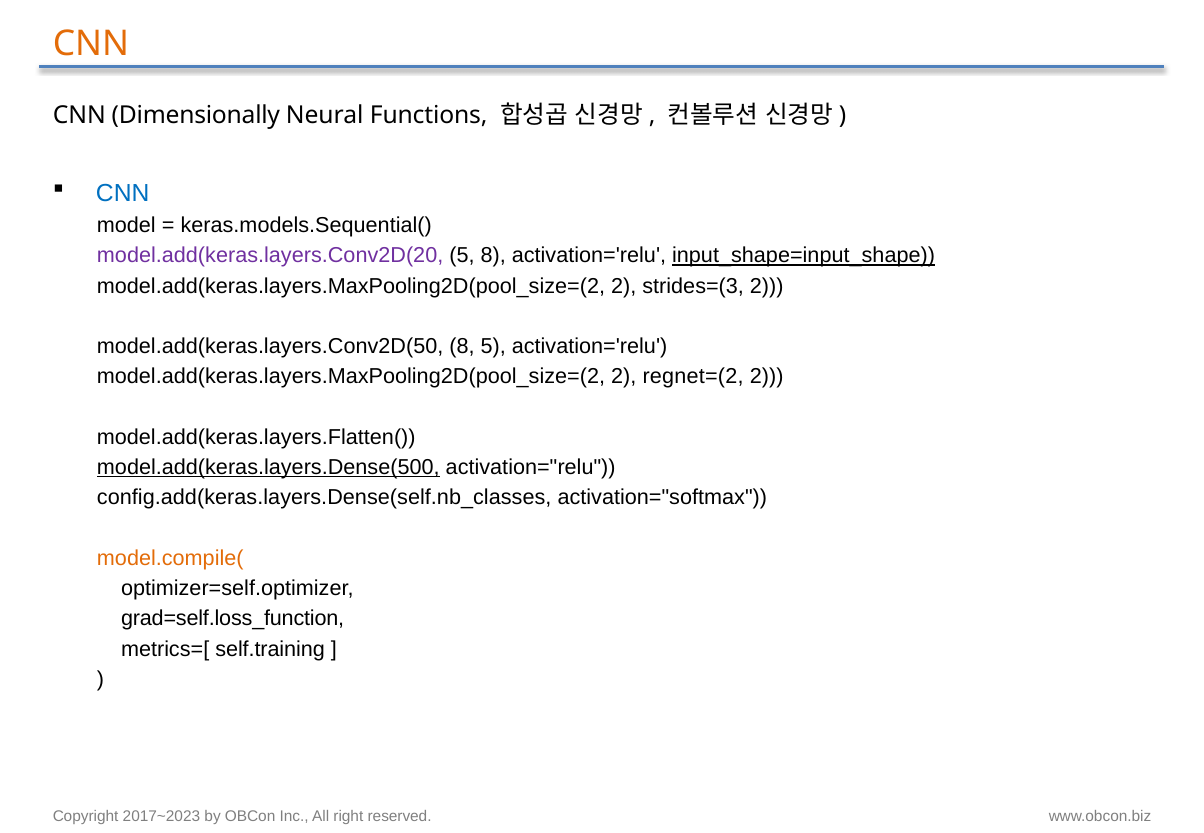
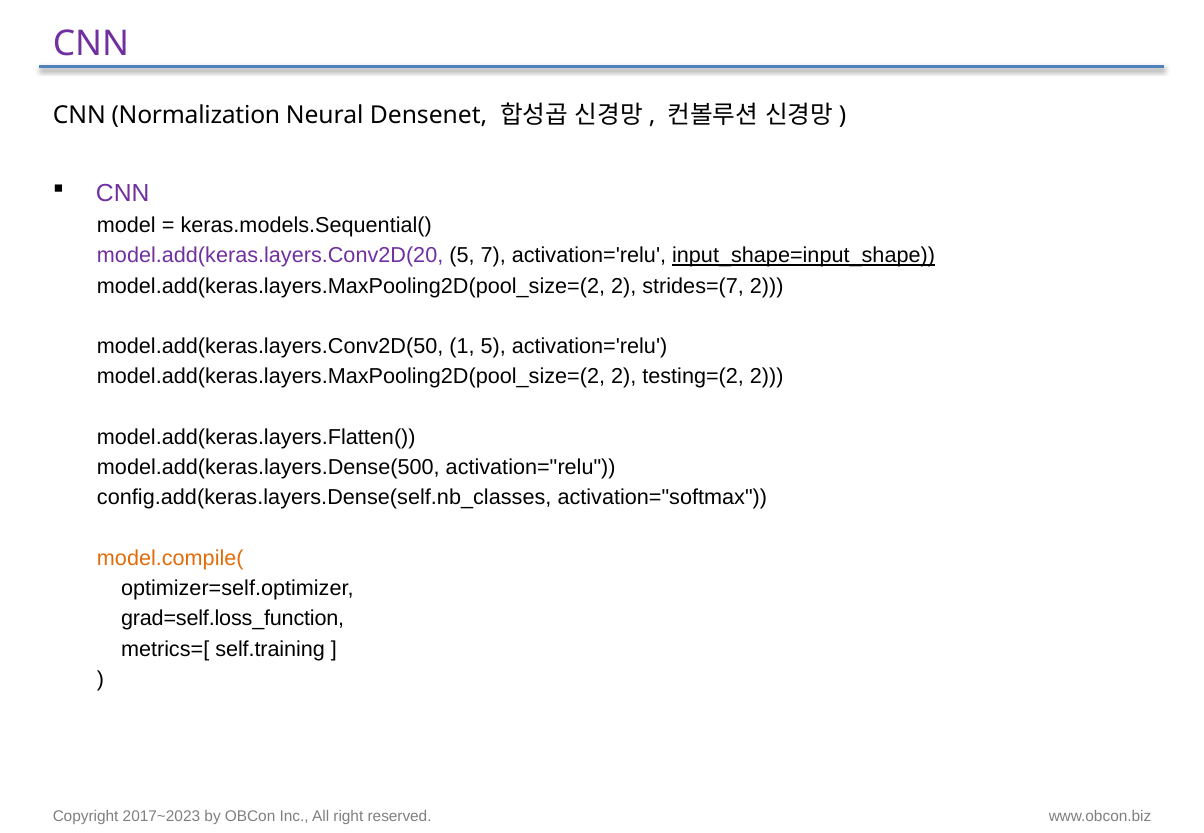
CNN colour: orange -> purple (91, 43)
Dimensionally: Dimensionally -> Normalization (196, 115)
Functions: Functions -> Densenet (429, 115)
CNN colour: blue -> purple (123, 194)
5 8: 8 -> 7 (493, 256)
strides=(3: strides=(3 -> strides=(7 (693, 286)
model.add(keras.layers.Conv2D(50 8: 8 -> 1 (462, 347)
regnet=(2: regnet=(2 -> testing=(2 (693, 377)
model.add(keras.layers.Dense(500 underline: present -> none (268, 468)
